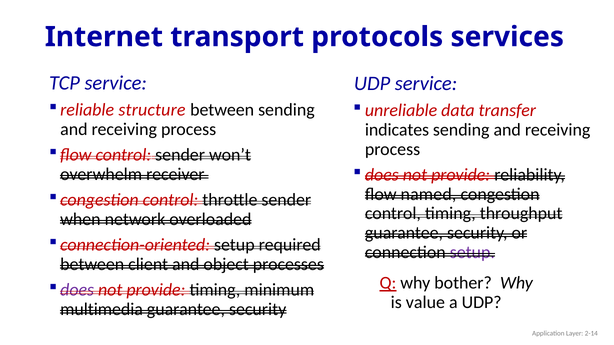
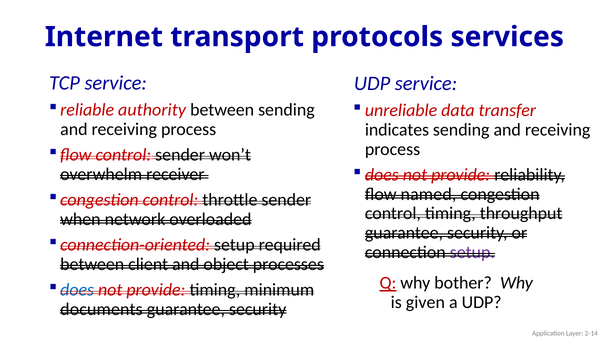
structure: structure -> authority (152, 110)
does colour: purple -> blue (77, 290)
value: value -> given (425, 303)
multimedia: multimedia -> documents (101, 310)
